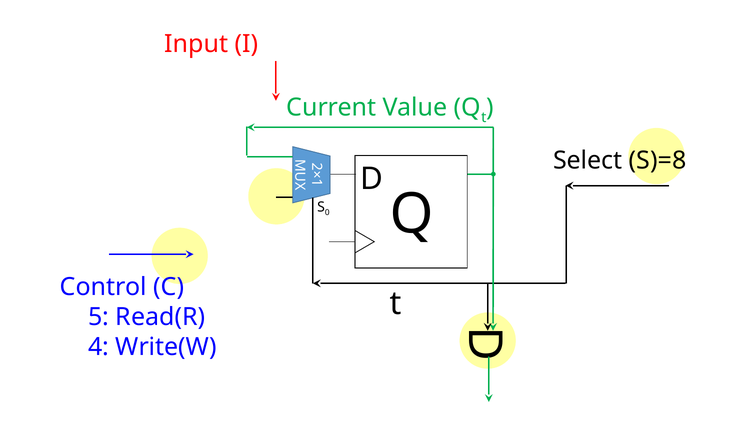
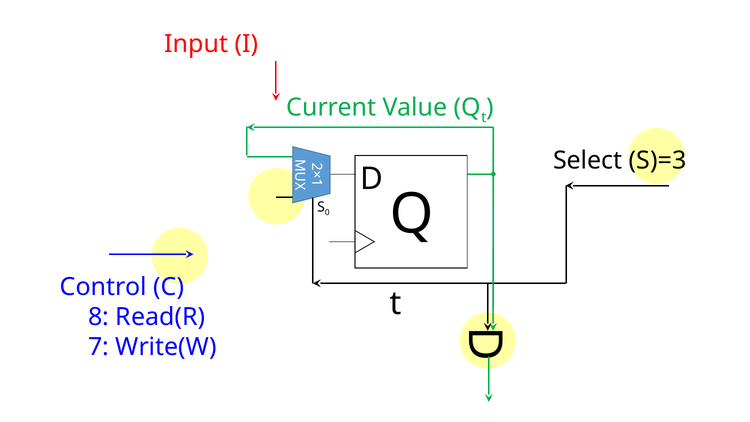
S)=8: S)=8 -> S)=3 (658, 161)
5: 5 -> 8 (99, 317)
4: 4 -> 7 (99, 347)
